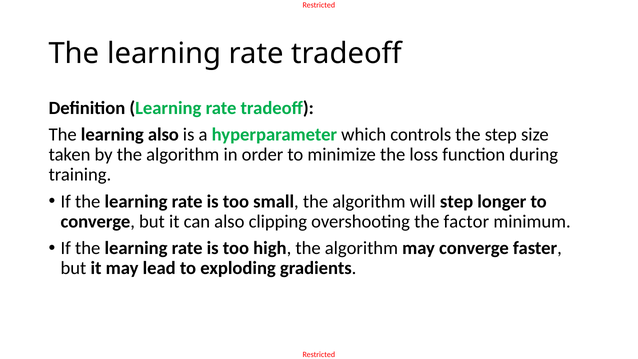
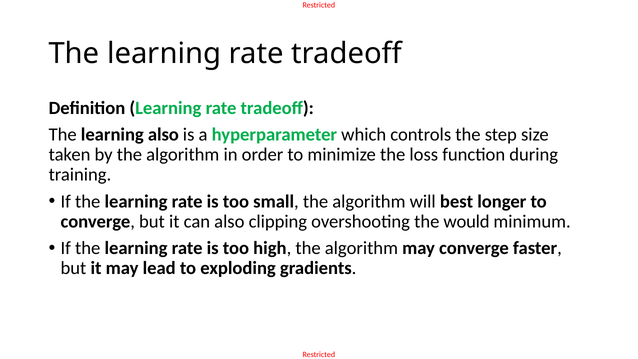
will step: step -> best (457, 201)
factor: factor -> would (467, 221)
